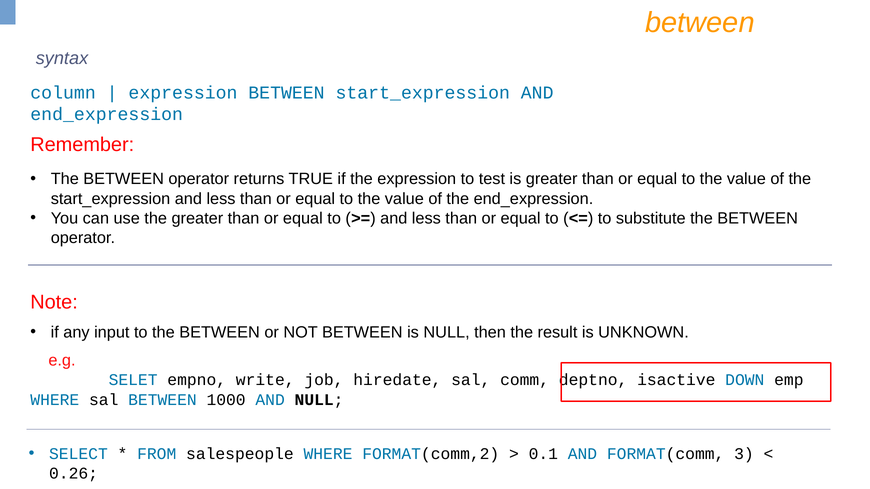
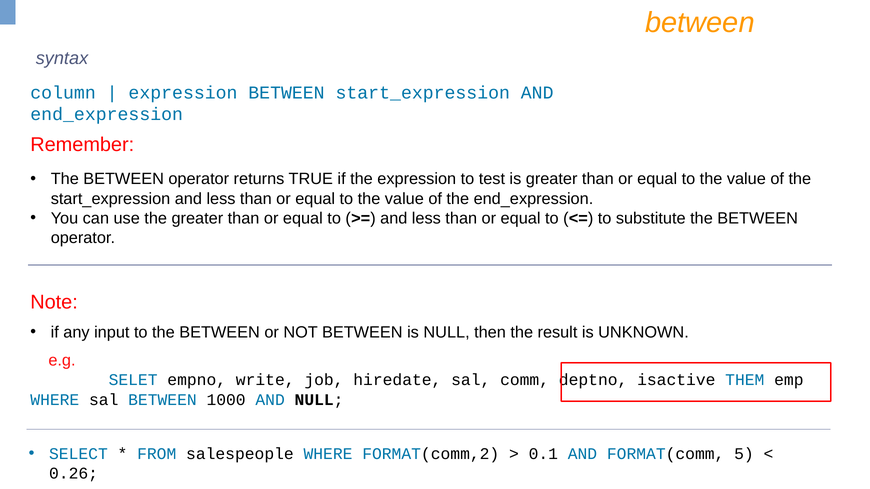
DOWN: DOWN -> THEM (745, 380)
3: 3 -> 5 (744, 454)
